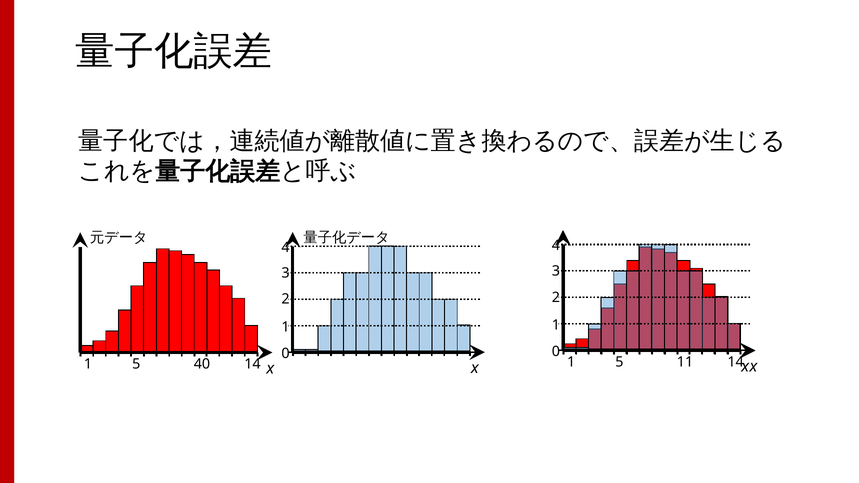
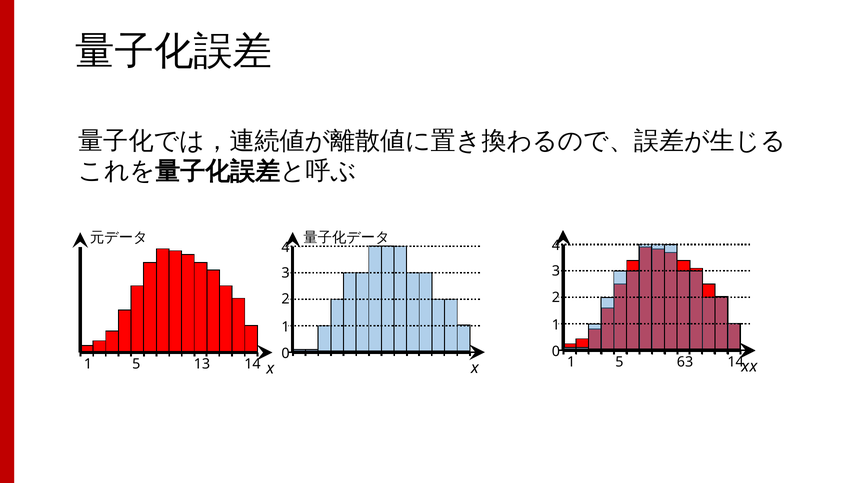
11: 11 -> 63 (685, 362)
40: 40 -> 13 (202, 364)
